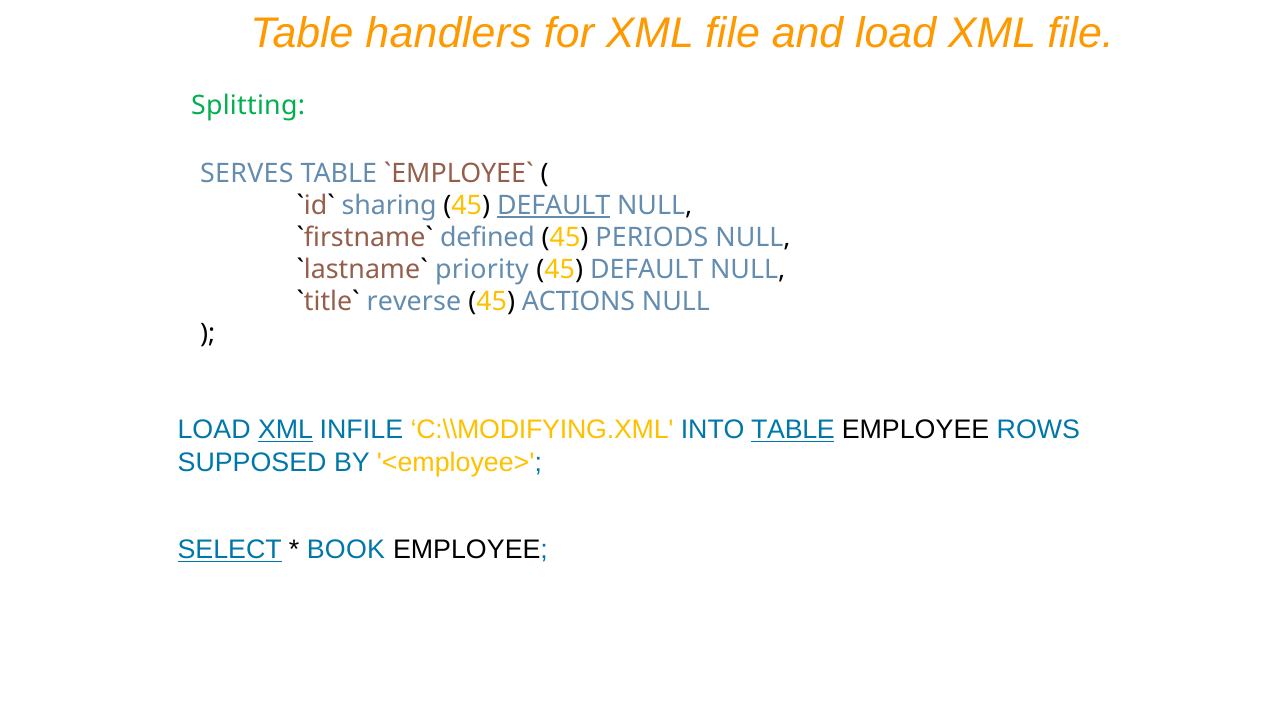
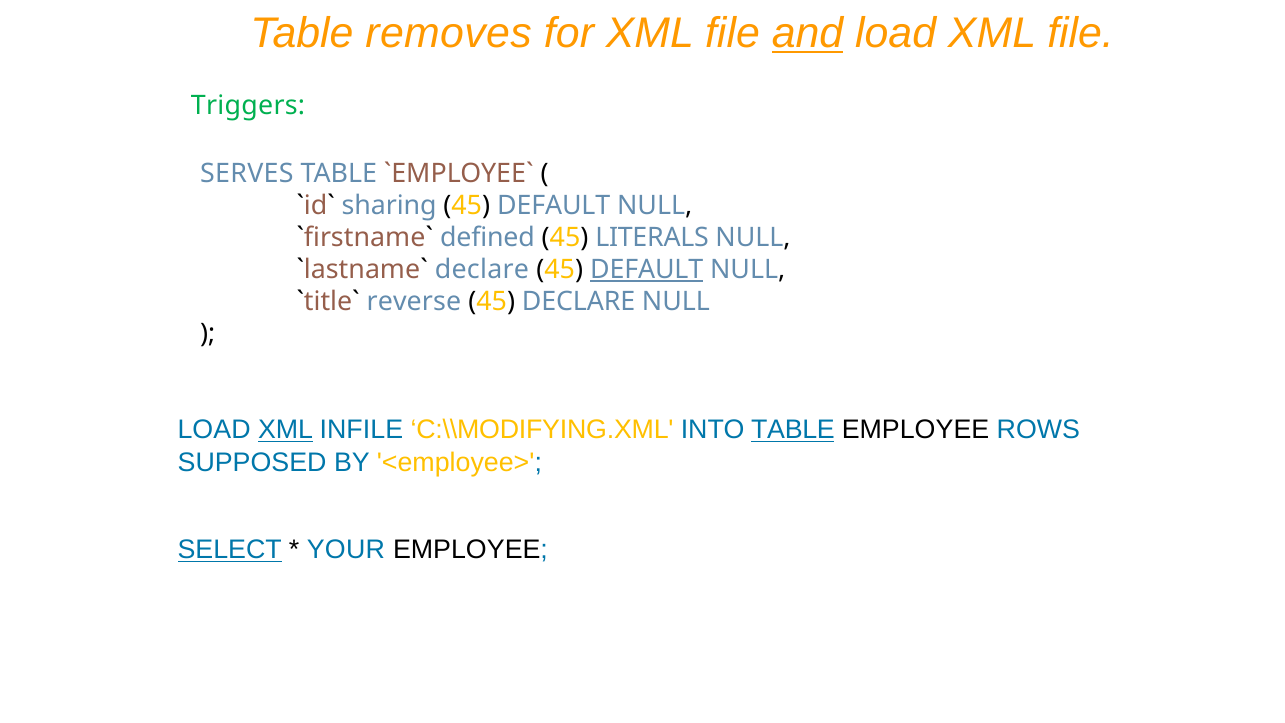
handlers: handlers -> removes (449, 33)
and underline: none -> present (808, 33)
Splitting: Splitting -> Triggers (248, 106)
DEFAULT underline: present -> none (554, 205)
PERIODS: PERIODS -> LITERALS (652, 238)
priority: priority -> declare (482, 270)
DEFAULT underline: none -> present (647, 270)
45 ACTIONS: ACTIONS -> DECLARE (579, 302)
BOOK: BOOK -> YOUR (346, 550)
